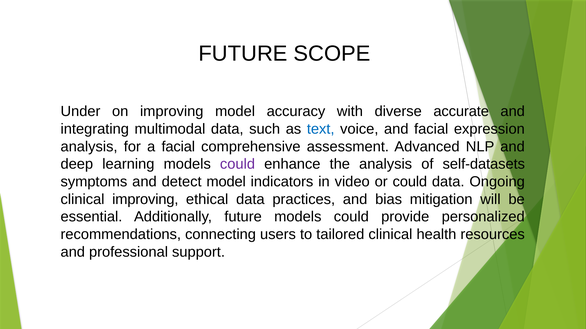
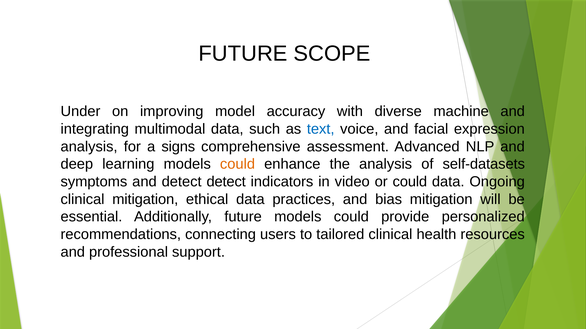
accurate: accurate -> machine (461, 112)
a facial: facial -> signs (178, 147)
could colour: purple -> orange (238, 164)
detect model: model -> detect (226, 182)
clinical improving: improving -> mitigation (145, 200)
